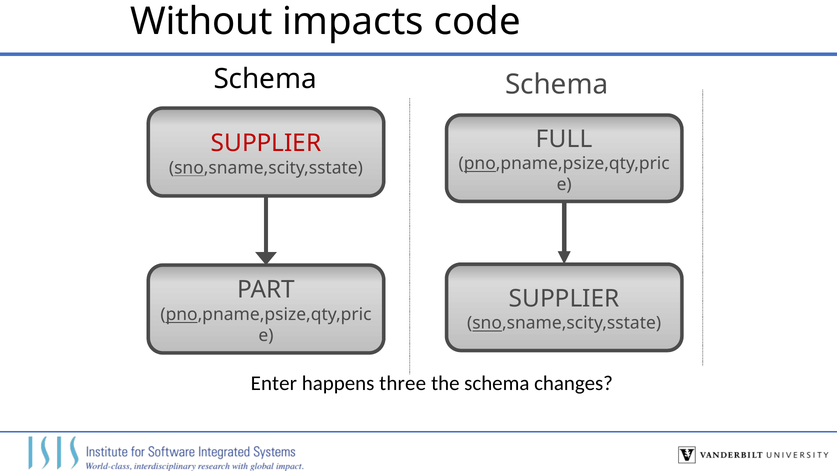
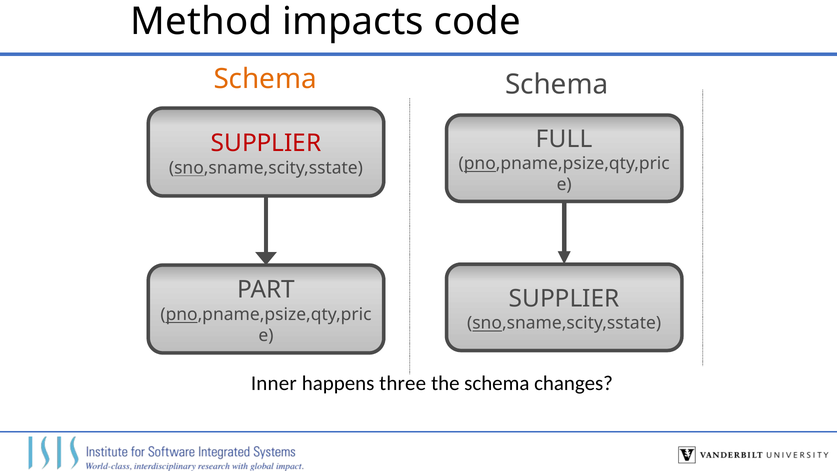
Without: Without -> Method (201, 21)
Schema colour: black -> orange (265, 79)
Enter: Enter -> Inner (274, 383)
